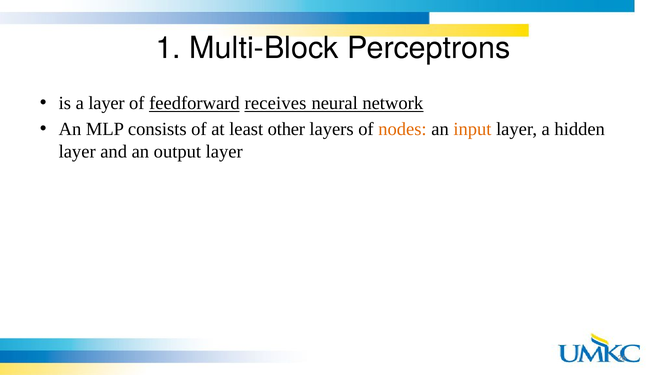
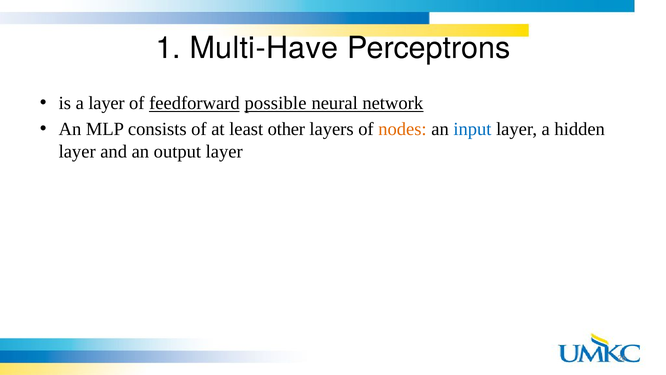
Multi-Block: Multi-Block -> Multi-Have (264, 48)
receives: receives -> possible (276, 103)
input colour: orange -> blue (472, 129)
